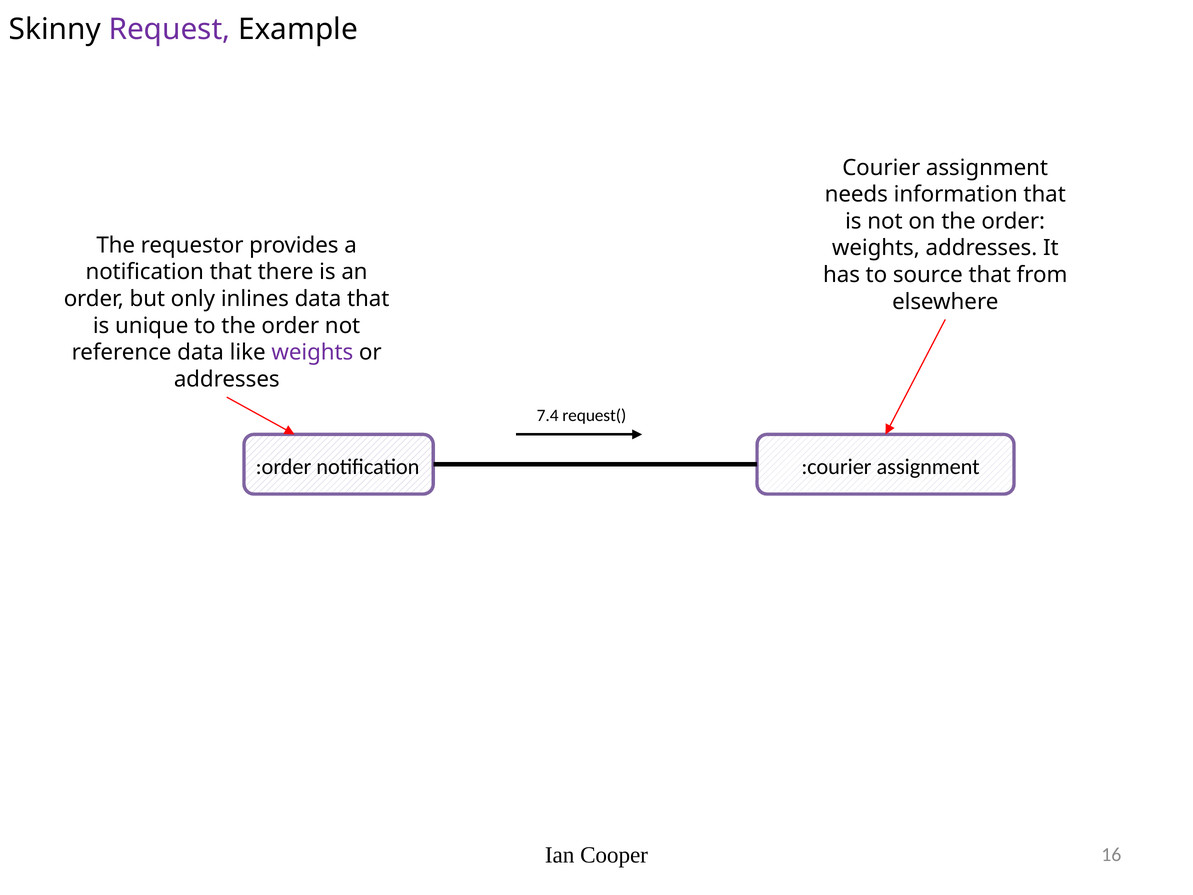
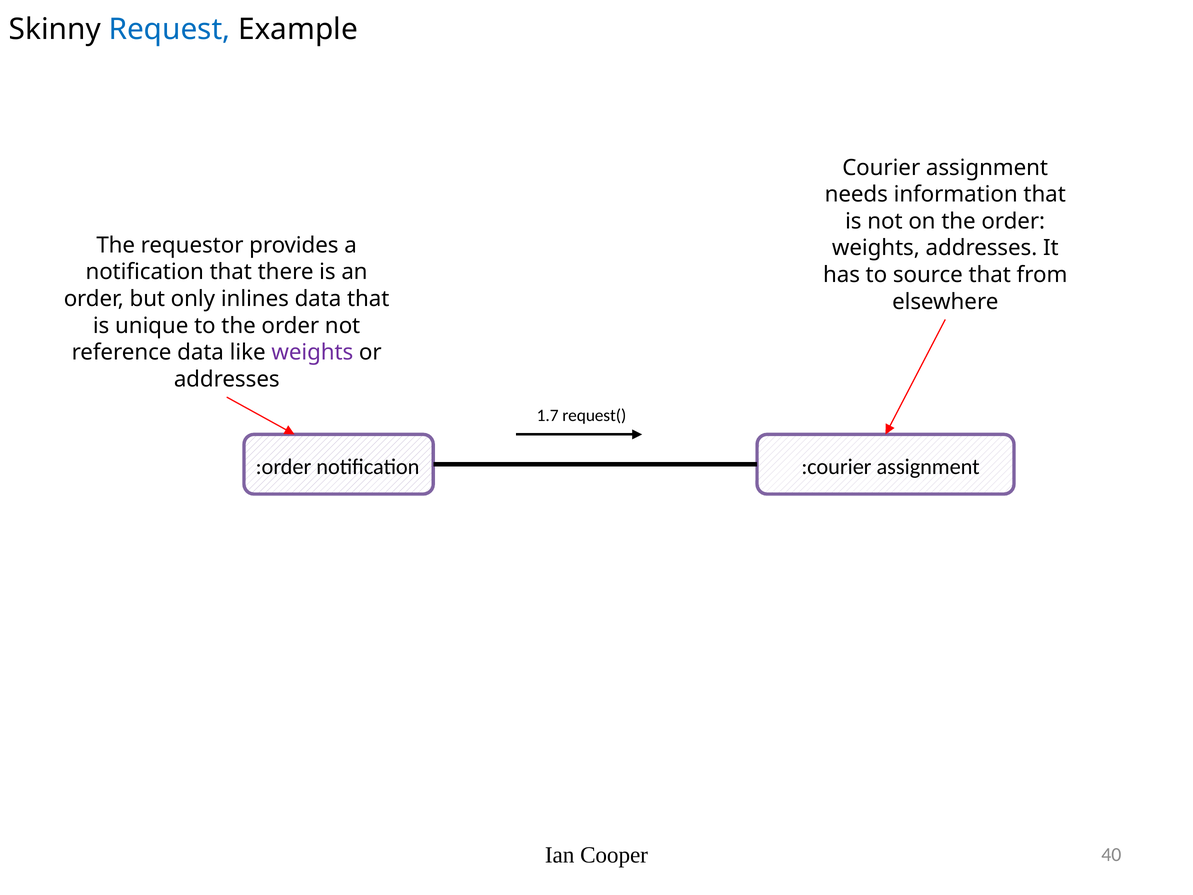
Request colour: purple -> blue (169, 30)
7.4: 7.4 -> 1.7 (548, 416)
16: 16 -> 40 (1111, 854)
